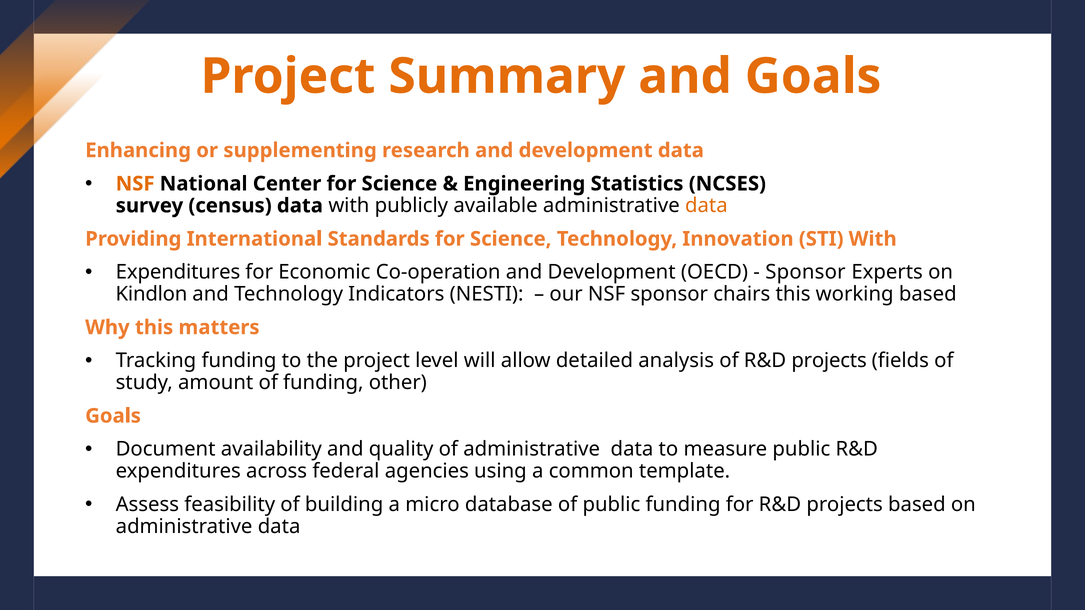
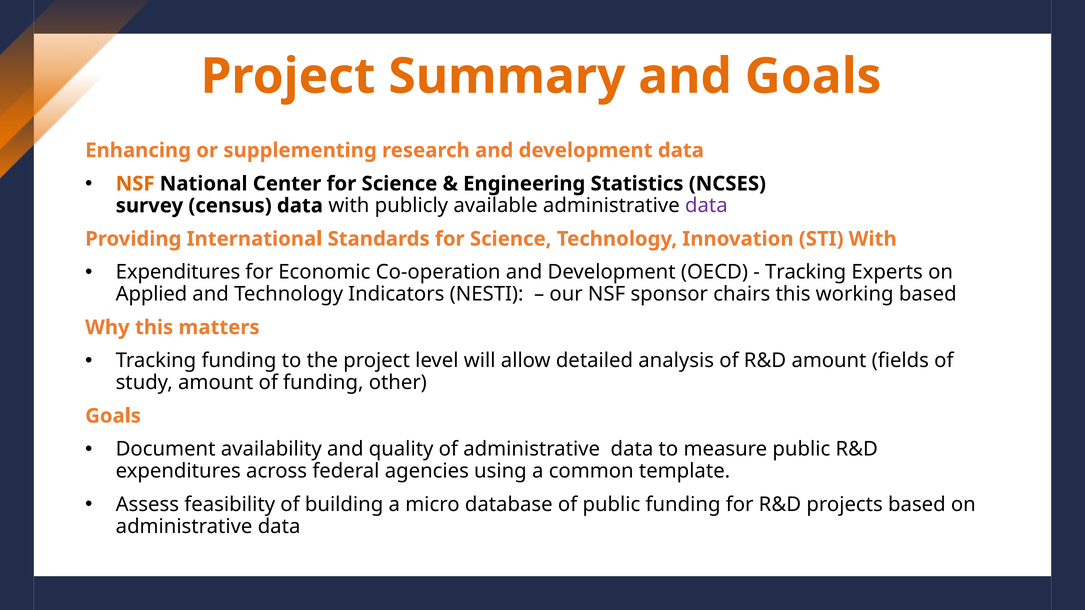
data colour: orange -> purple (706, 206)
Sponsor: Sponsor -> Tracking (806, 272)
Kindlon: Kindlon -> Applied (151, 294)
of R&D projects: projects -> amount (829, 361)
